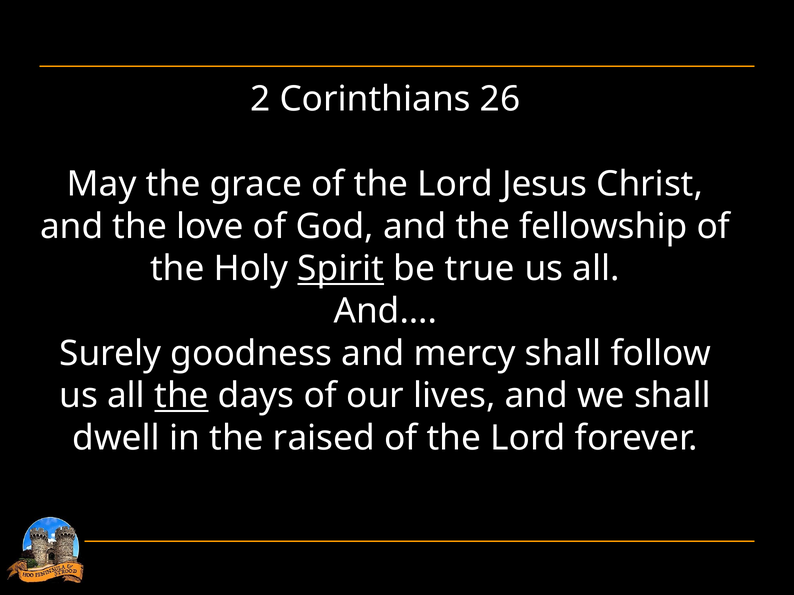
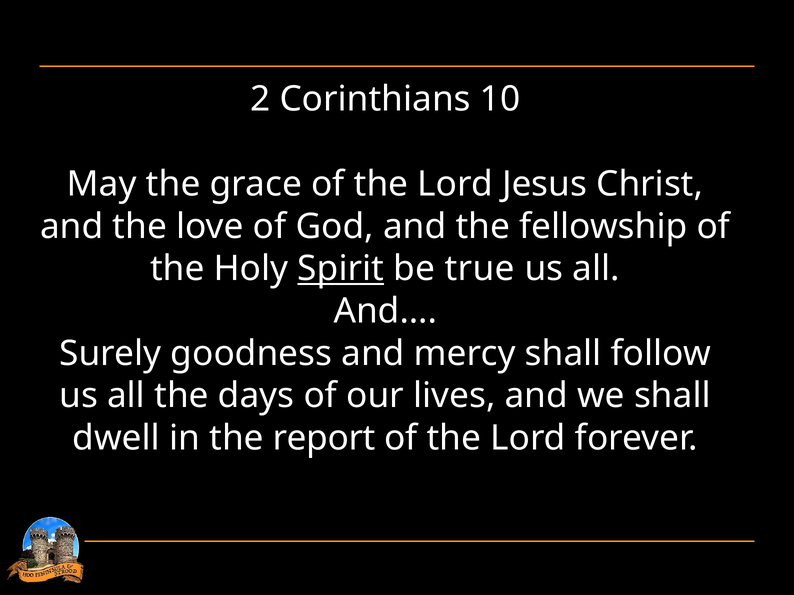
26: 26 -> 10 (500, 99)
the underline: present -> none (182, 396)
raised: raised -> report (324, 438)
